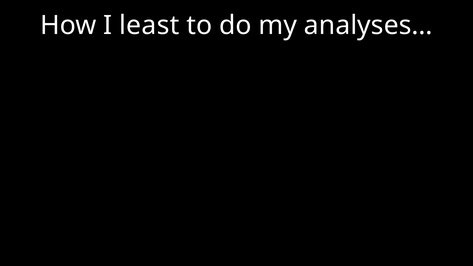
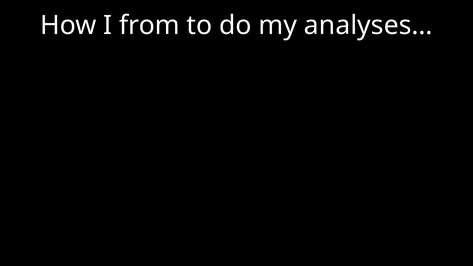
least: least -> from (149, 25)
